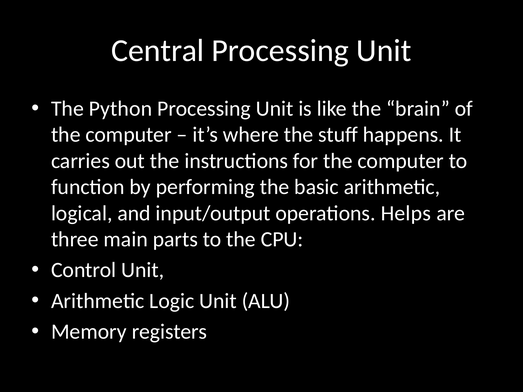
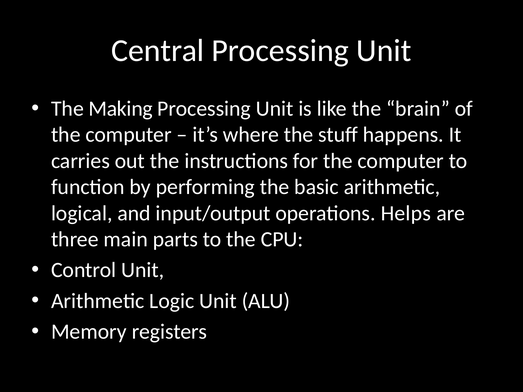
Python: Python -> Making (121, 109)
